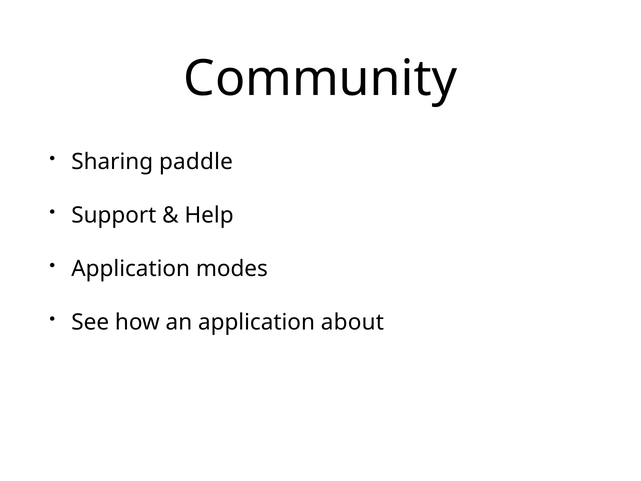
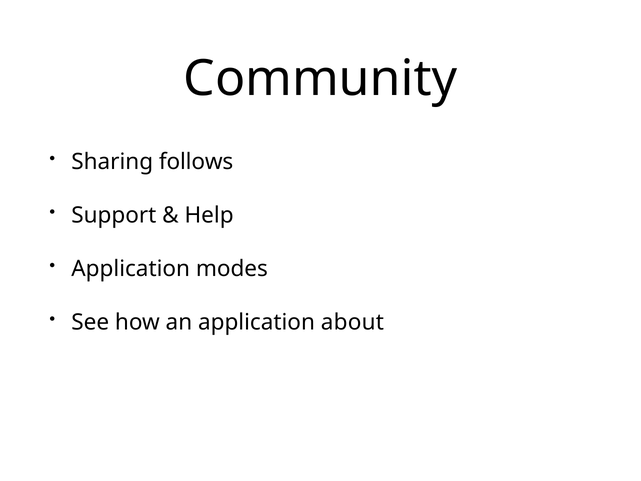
paddle: paddle -> follows (196, 162)
